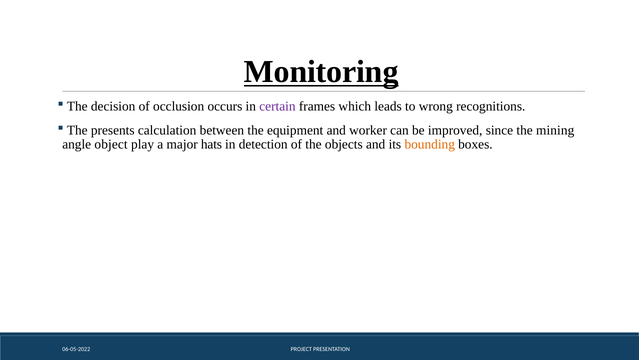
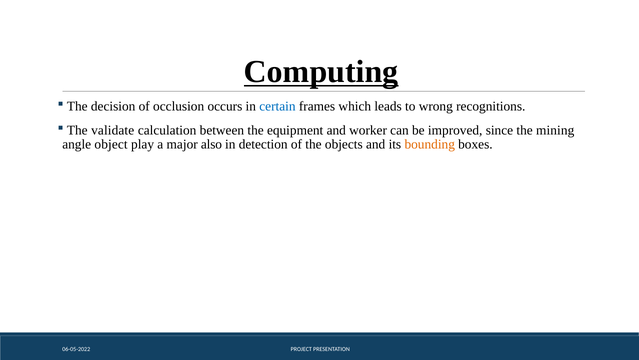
Monitoring: Monitoring -> Computing (321, 72)
certain colour: purple -> blue (277, 106)
presents: presents -> validate (113, 130)
hats: hats -> also (211, 144)
